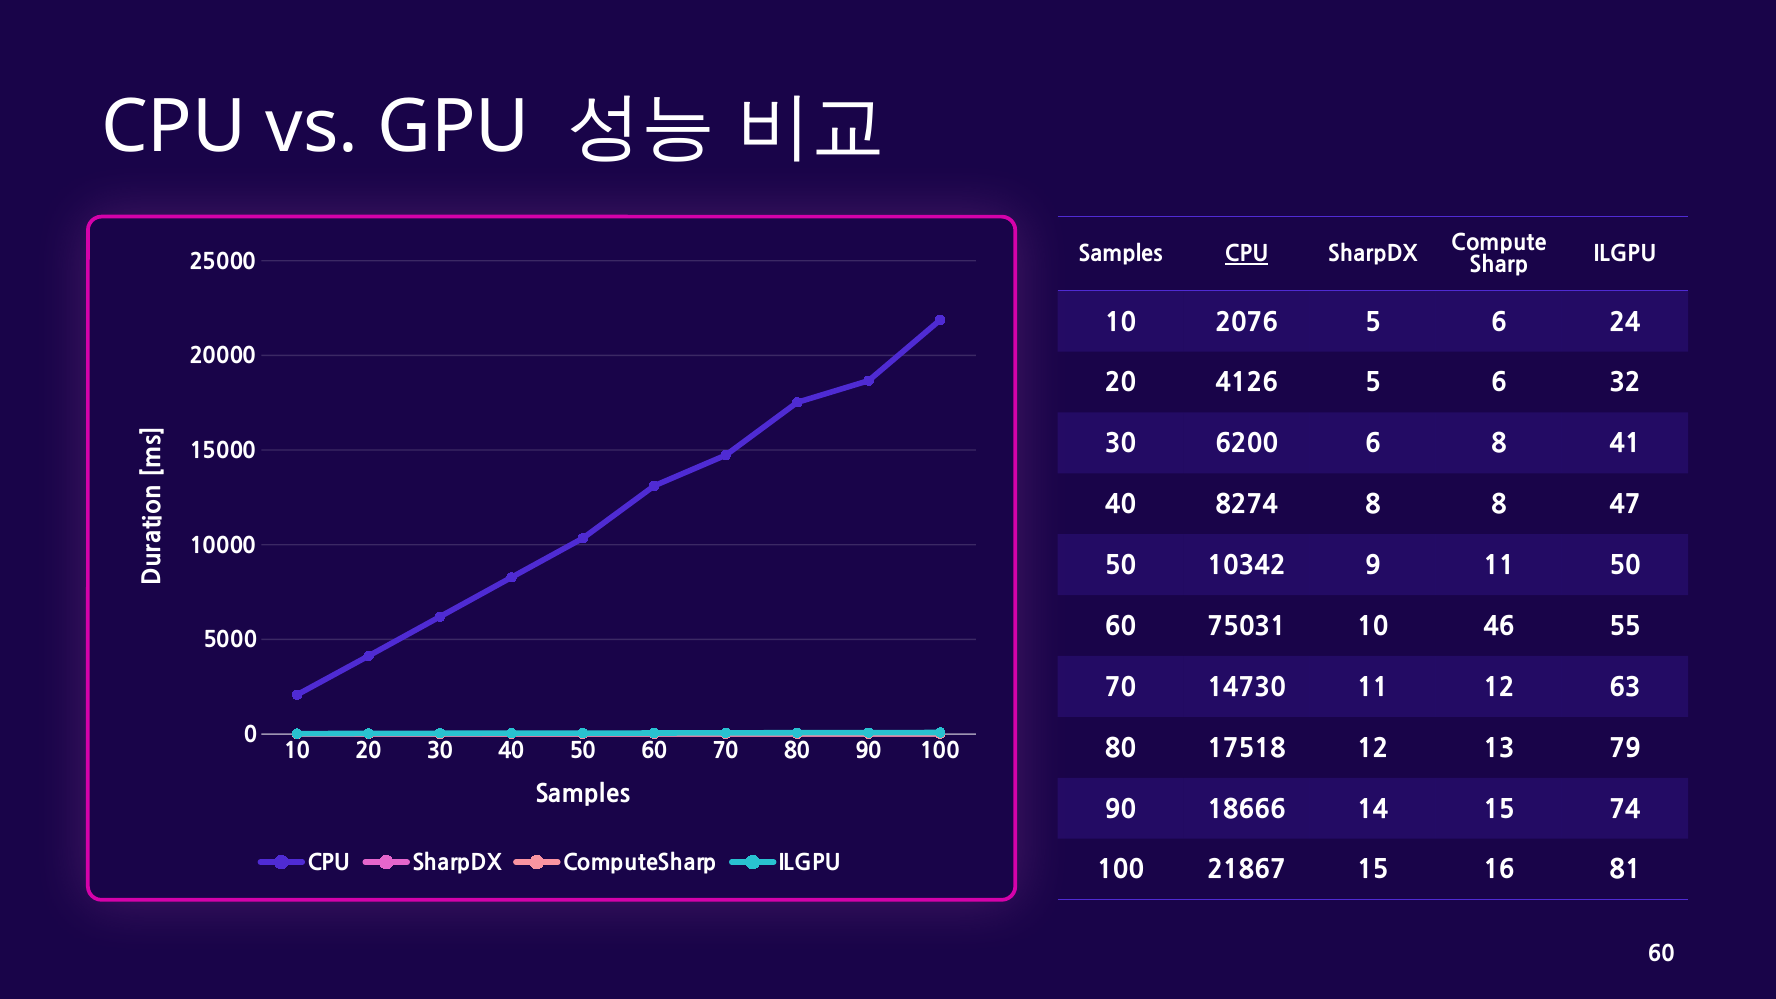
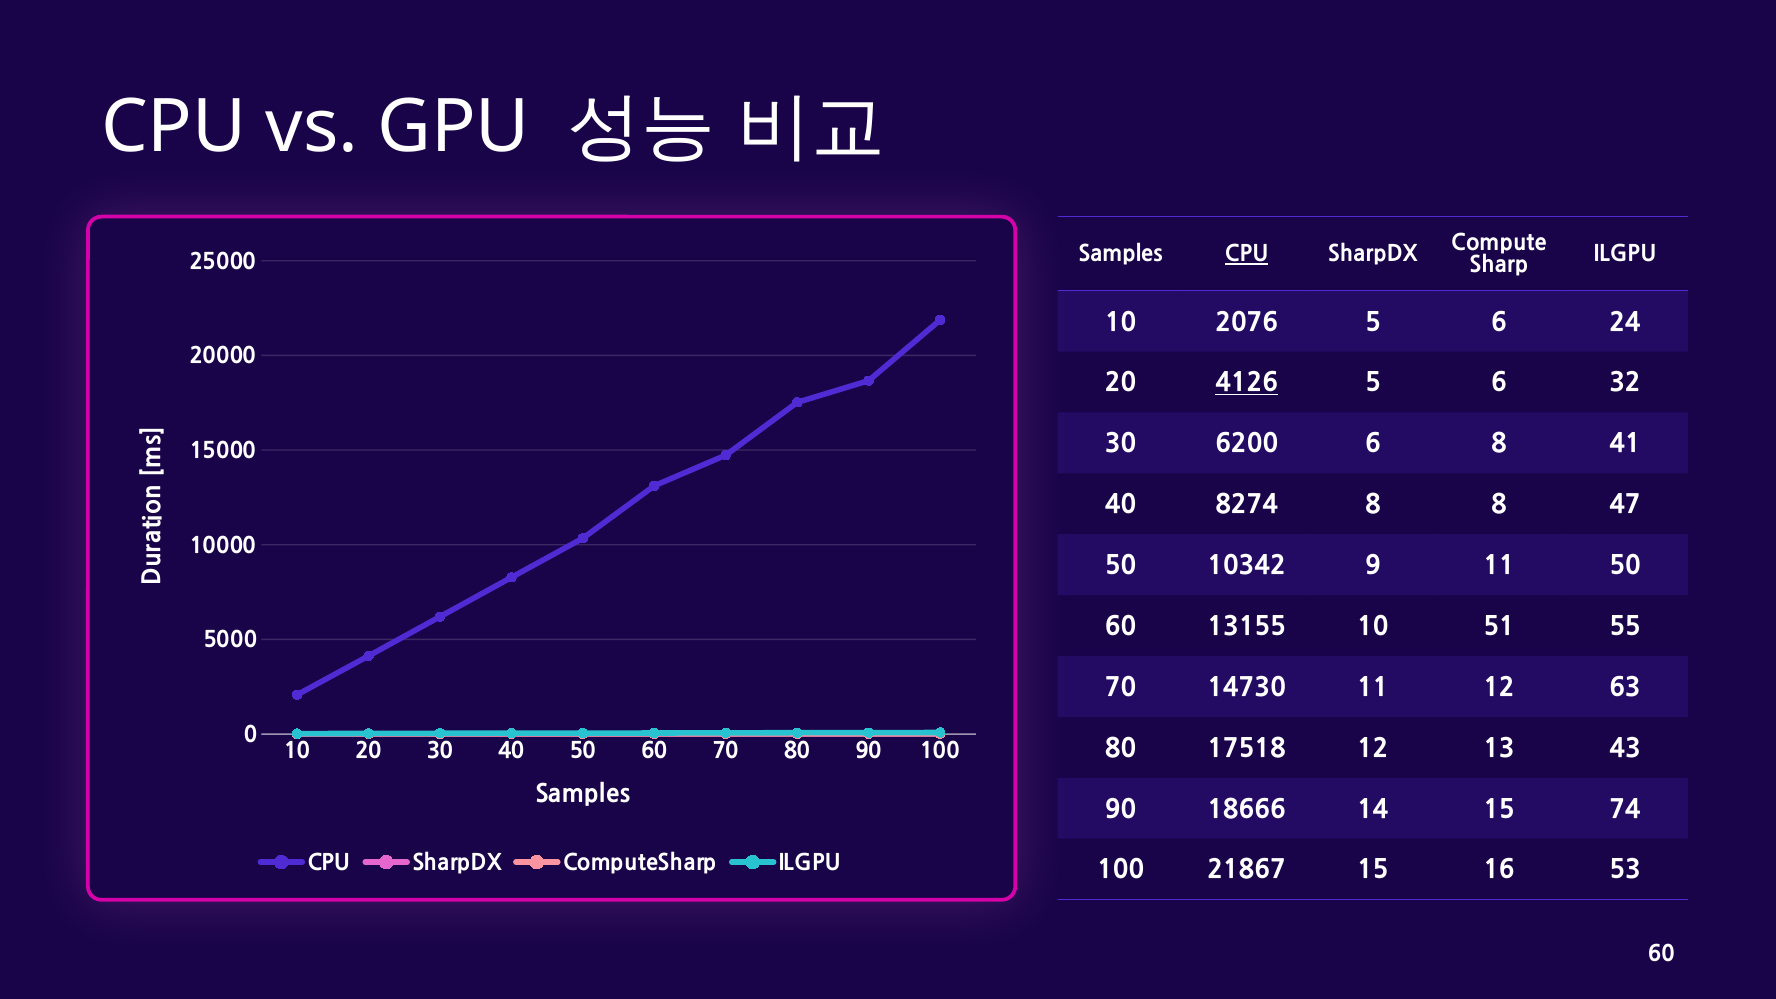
4126 underline: none -> present (1247, 383)
75031: 75031 -> 13155 (1247, 627)
46: 46 -> 51 (1499, 627)
79: 79 -> 43 (1625, 749)
81: 81 -> 53 (1625, 870)
